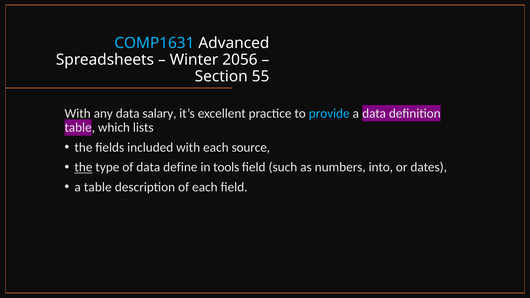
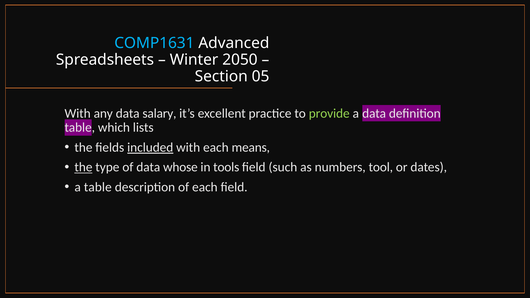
2056: 2056 -> 2050 (240, 60)
55: 55 -> 05 (261, 76)
provide colour: light blue -> light green (329, 113)
included underline: none -> present (150, 147)
source: source -> means (251, 147)
define: define -> whose (180, 167)
into: into -> tool (381, 167)
